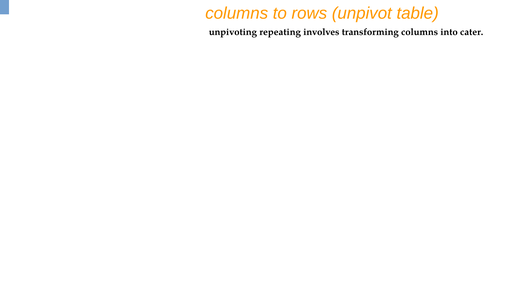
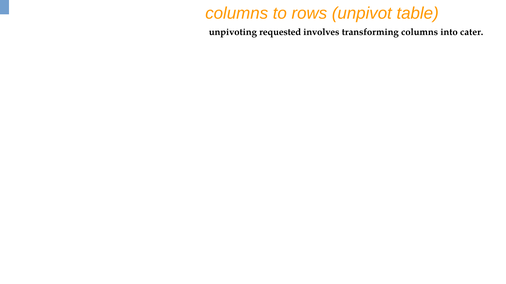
repeating: repeating -> requested (280, 32)
